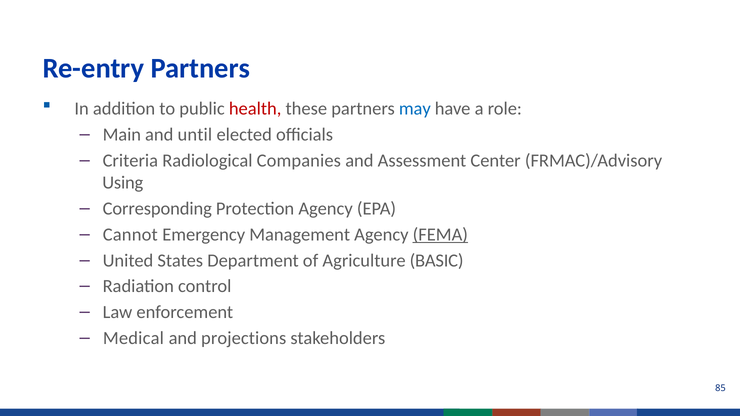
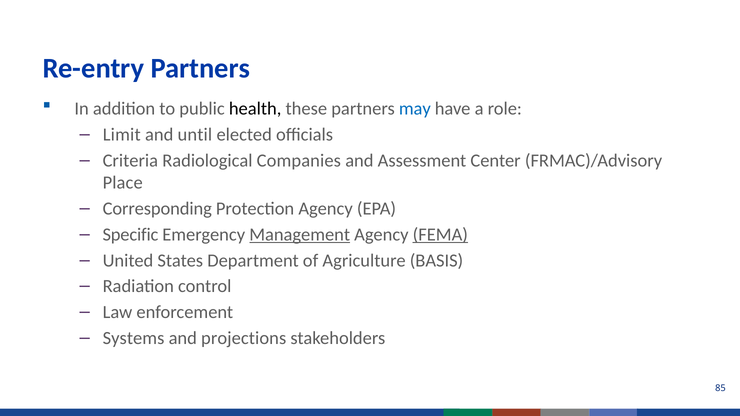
health colour: red -> black (255, 109)
Main: Main -> Limit (122, 135)
Using: Using -> Place (123, 183)
Cannot: Cannot -> Specific (130, 235)
Management underline: none -> present (300, 235)
BASIC: BASIC -> BASIS (437, 261)
Medical: Medical -> Systems (134, 338)
